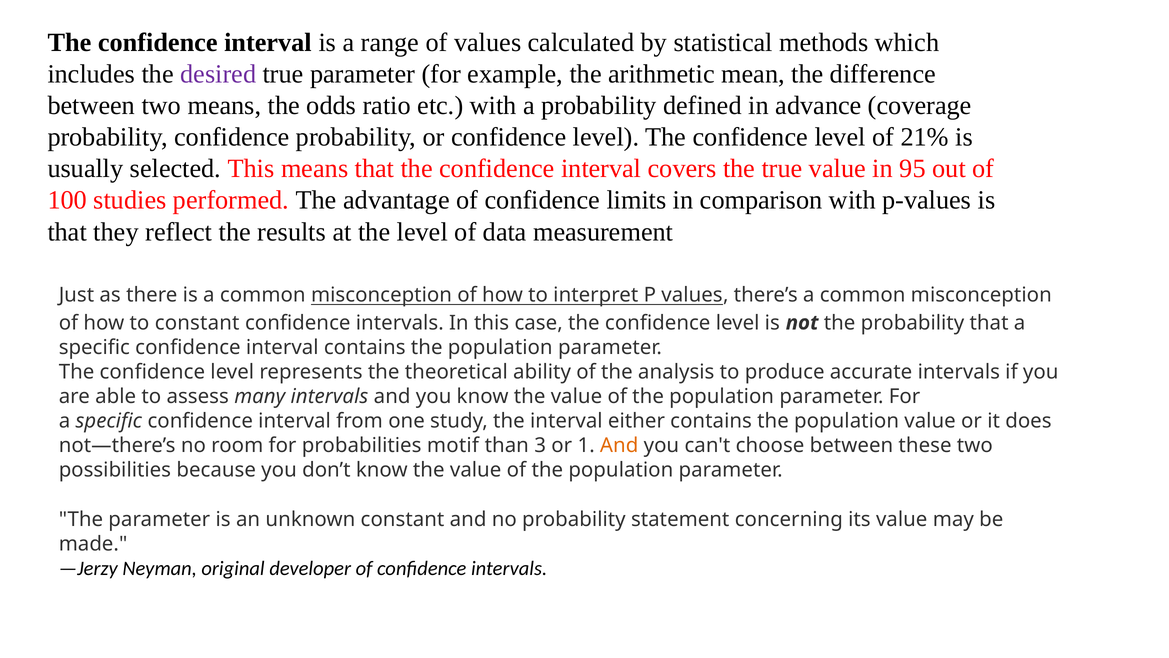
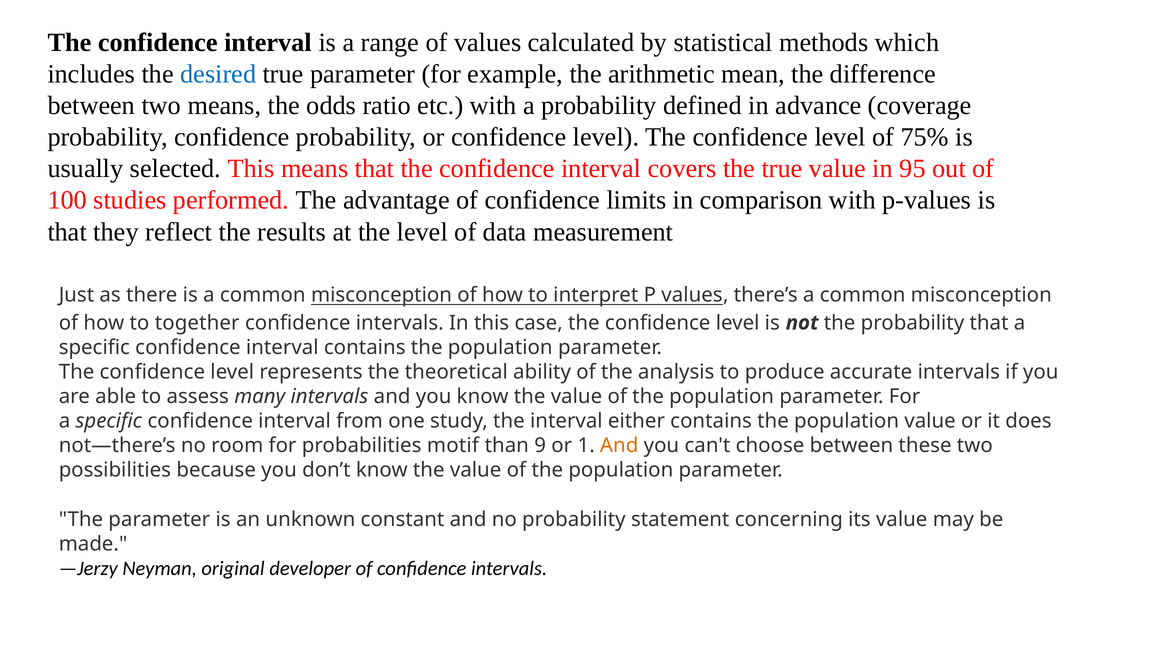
desired colour: purple -> blue (218, 74)
21%: 21% -> 75% (925, 137)
to constant: constant -> together (197, 323)
3: 3 -> 9 (540, 445)
